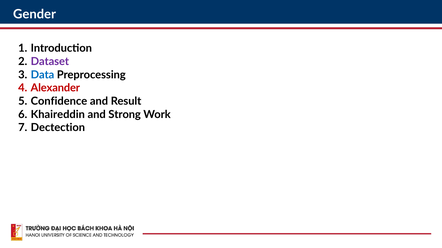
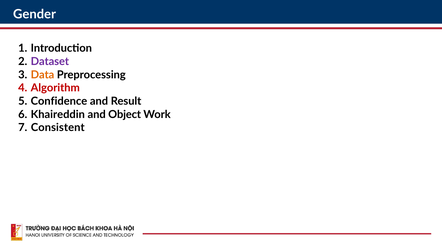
Data colour: blue -> orange (42, 75)
Alexander: Alexander -> Algorithm (55, 88)
Strong: Strong -> Object (125, 115)
Dectection: Dectection -> Consistent (58, 128)
